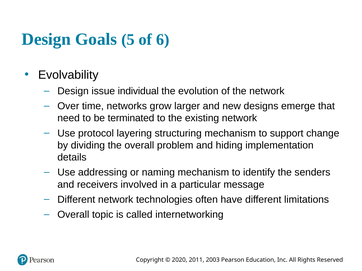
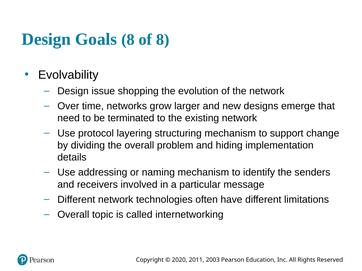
Goals 5: 5 -> 8 (128, 40)
of 6: 6 -> 8 (163, 40)
individual: individual -> shopping (138, 91)
